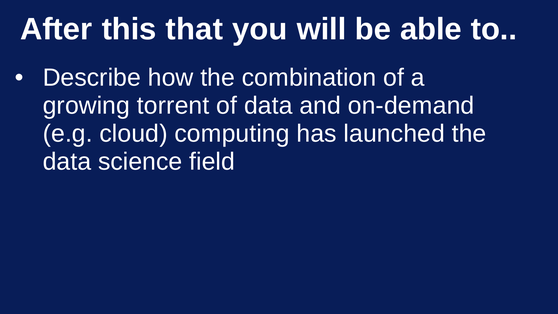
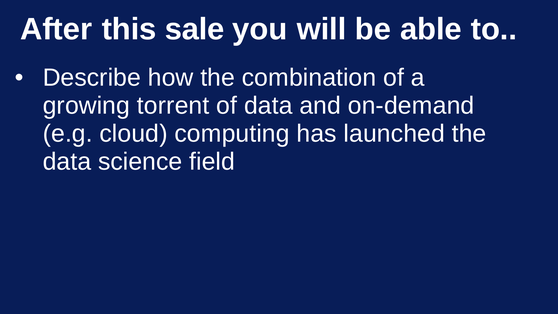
that: that -> sale (195, 29)
